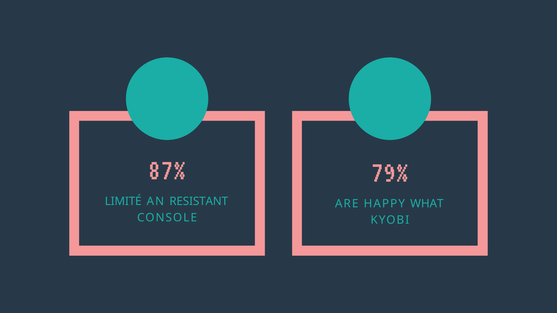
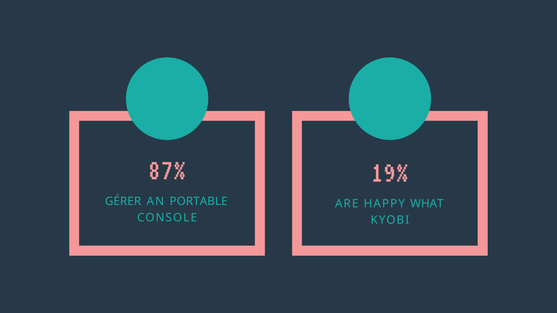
79%: 79% -> 19% (390, 172)
LIMITÉ: LIMITÉ -> GÉRER (123, 201)
RESISTANT: RESISTANT -> PORTABLE (199, 201)
